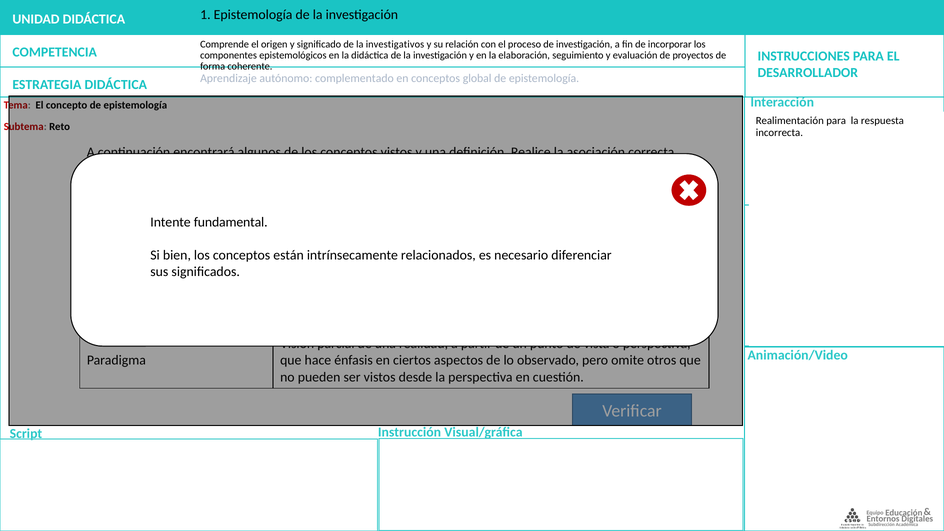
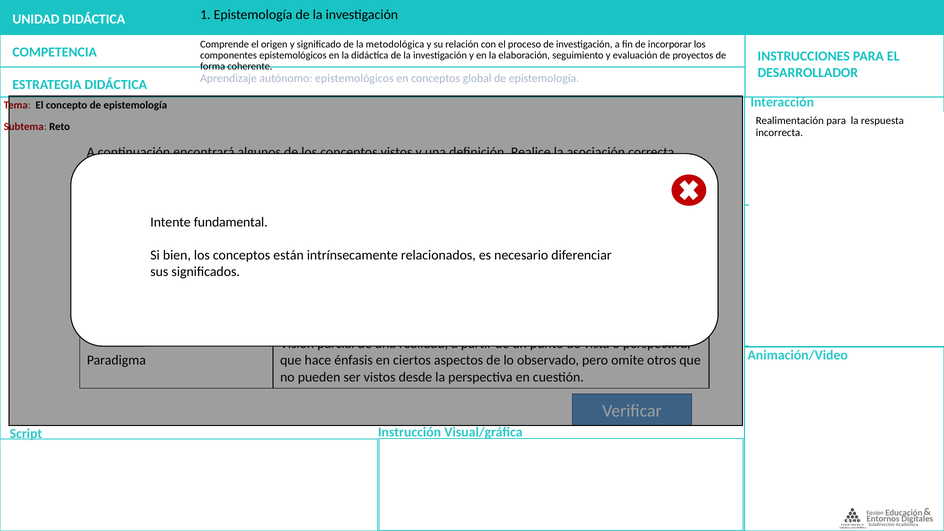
investigativos: investigativos -> metodológica (395, 44)
autónomo complementado: complementado -> epistemológicos (354, 79)
